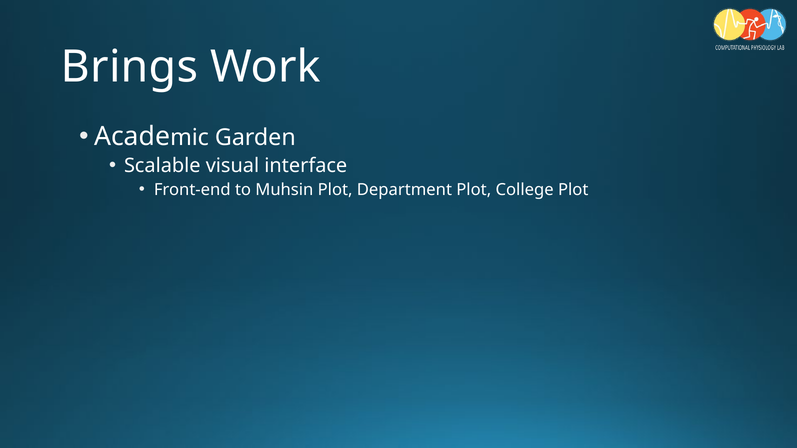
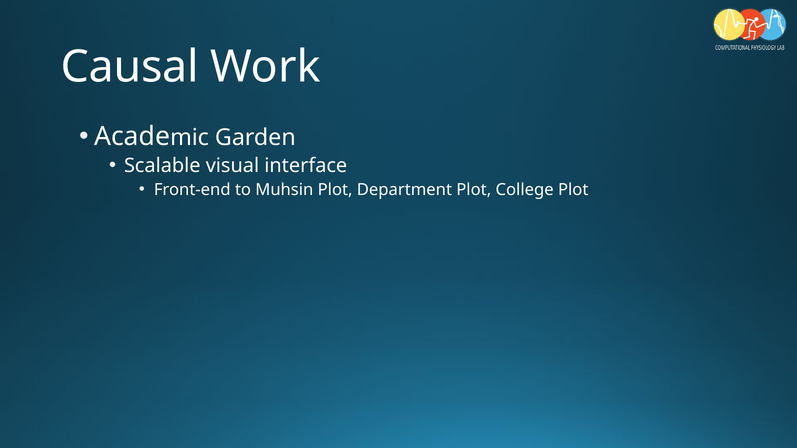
Brings: Brings -> Causal (130, 67)
